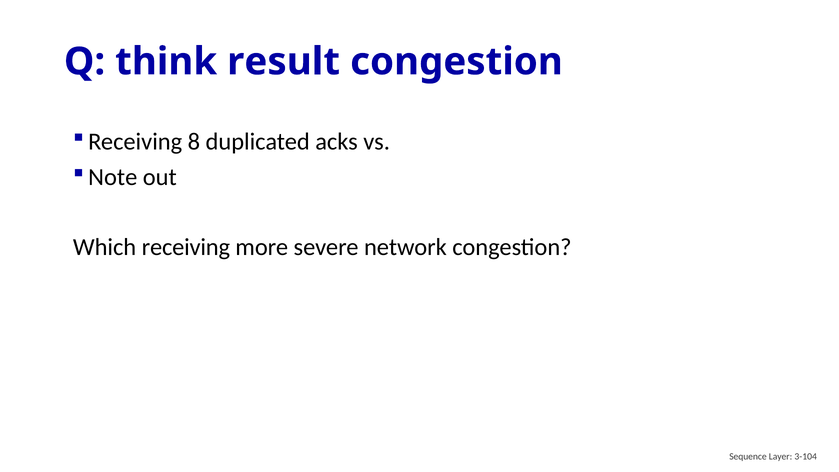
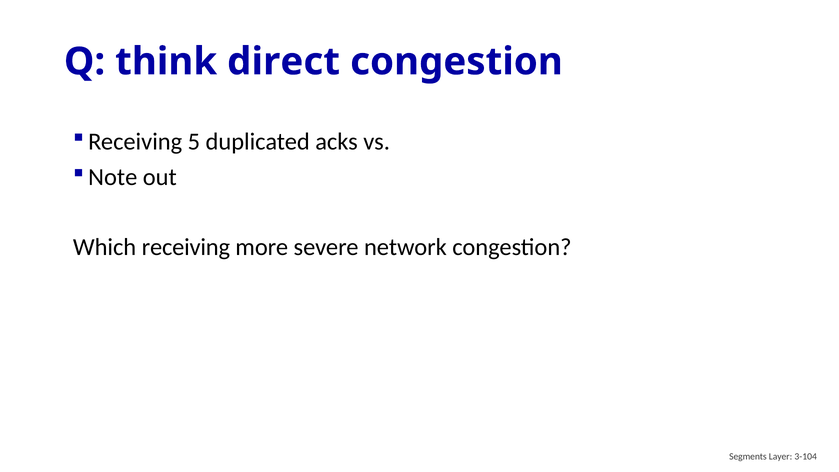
result: result -> direct (284, 62)
8: 8 -> 5 (194, 142)
Sequence: Sequence -> Segments (748, 456)
